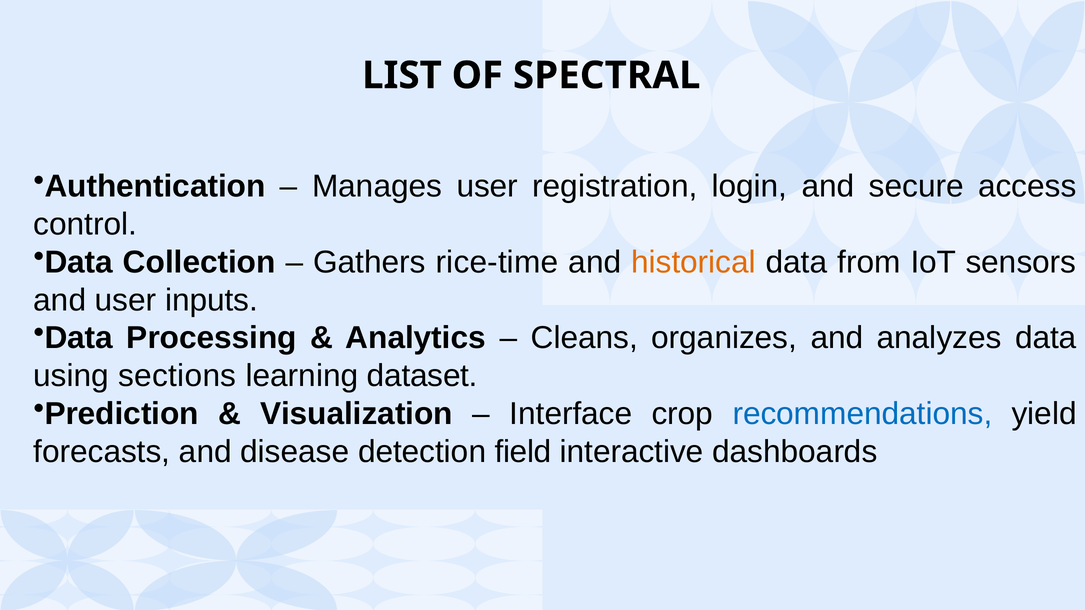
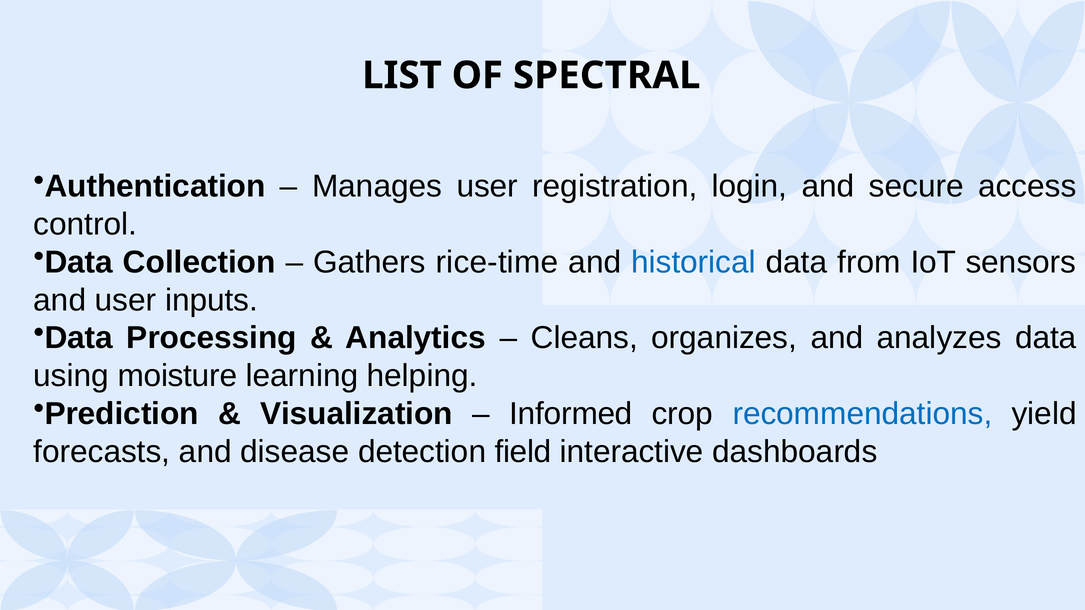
historical colour: orange -> blue (694, 262)
sections: sections -> moisture (177, 376)
dataset: dataset -> helping (422, 376)
Interface: Interface -> Informed (571, 414)
